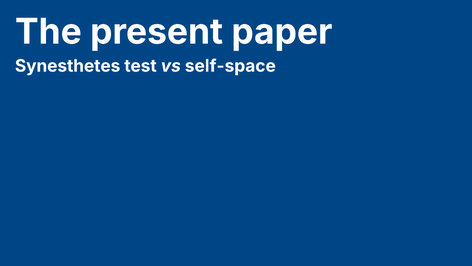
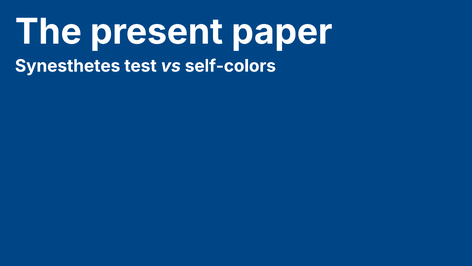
self-space: self-space -> self-colors (230, 66)
